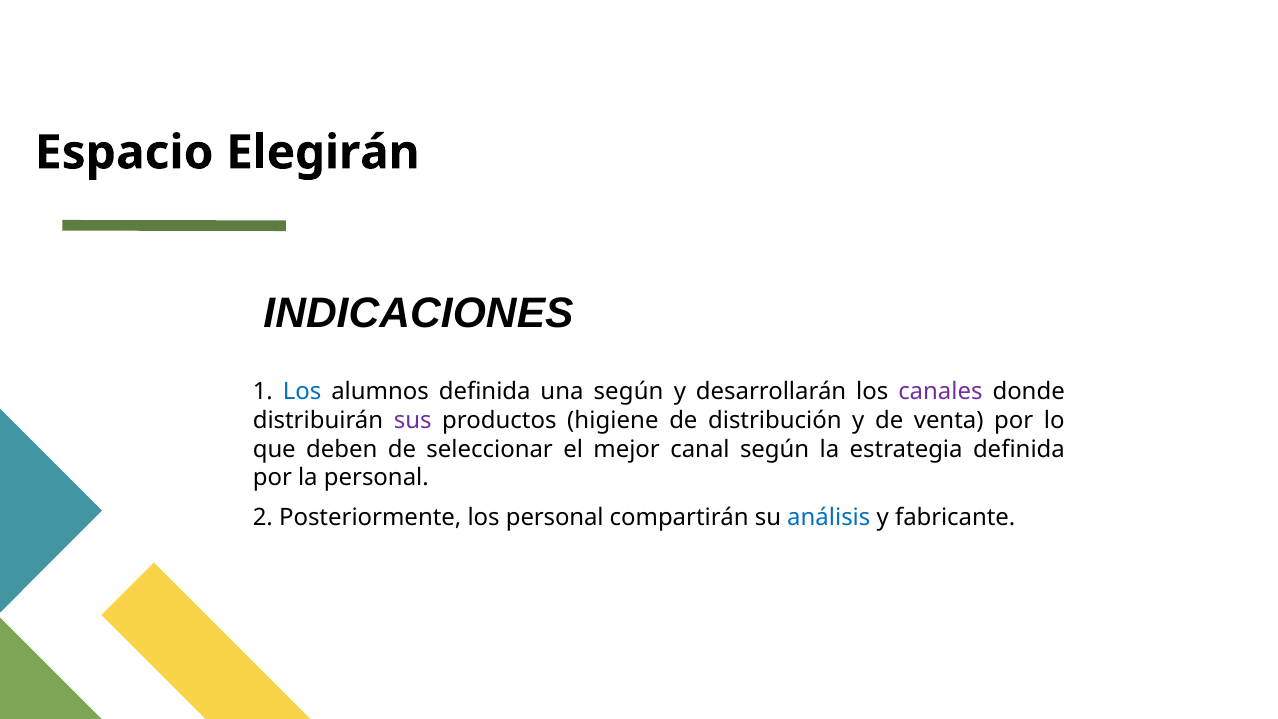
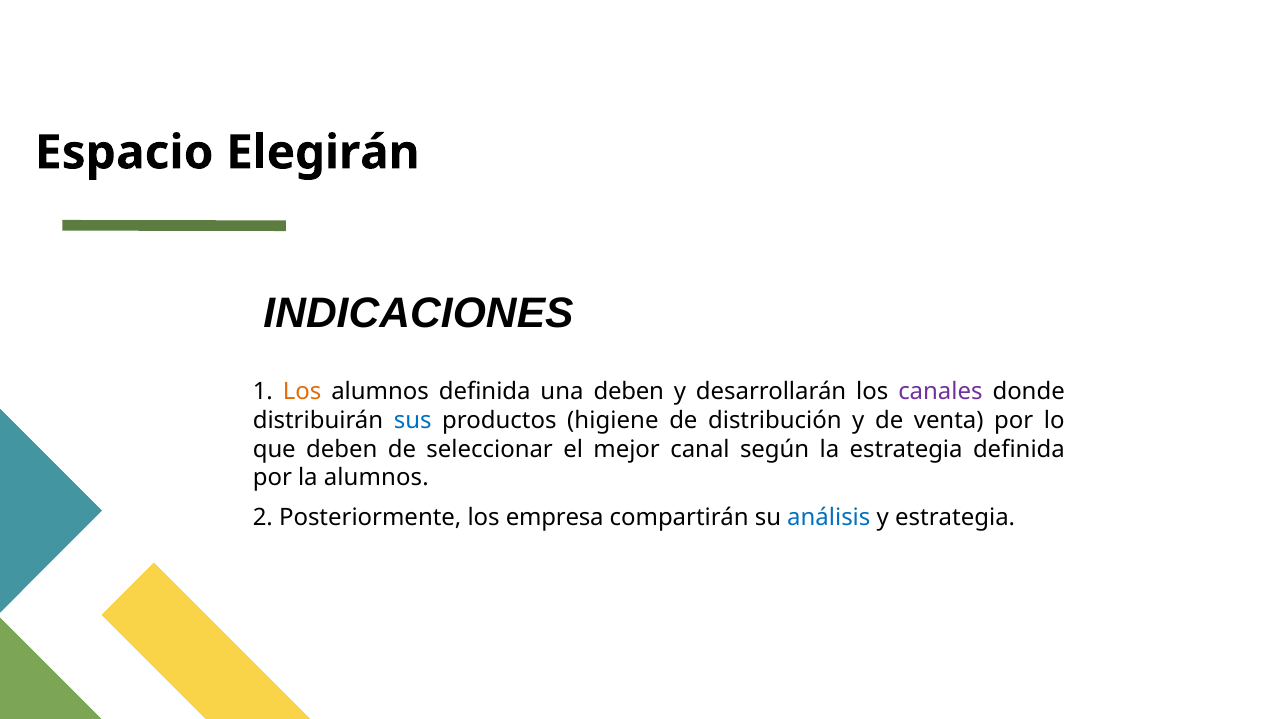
Los colour: blue -> orange (302, 392)
una según: según -> deben (629, 392)
sus colour: purple -> blue (413, 420)
la personal: personal -> alumnos (376, 478)
los personal: personal -> empresa (555, 517)
y fabricante: fabricante -> estrategia (955, 517)
